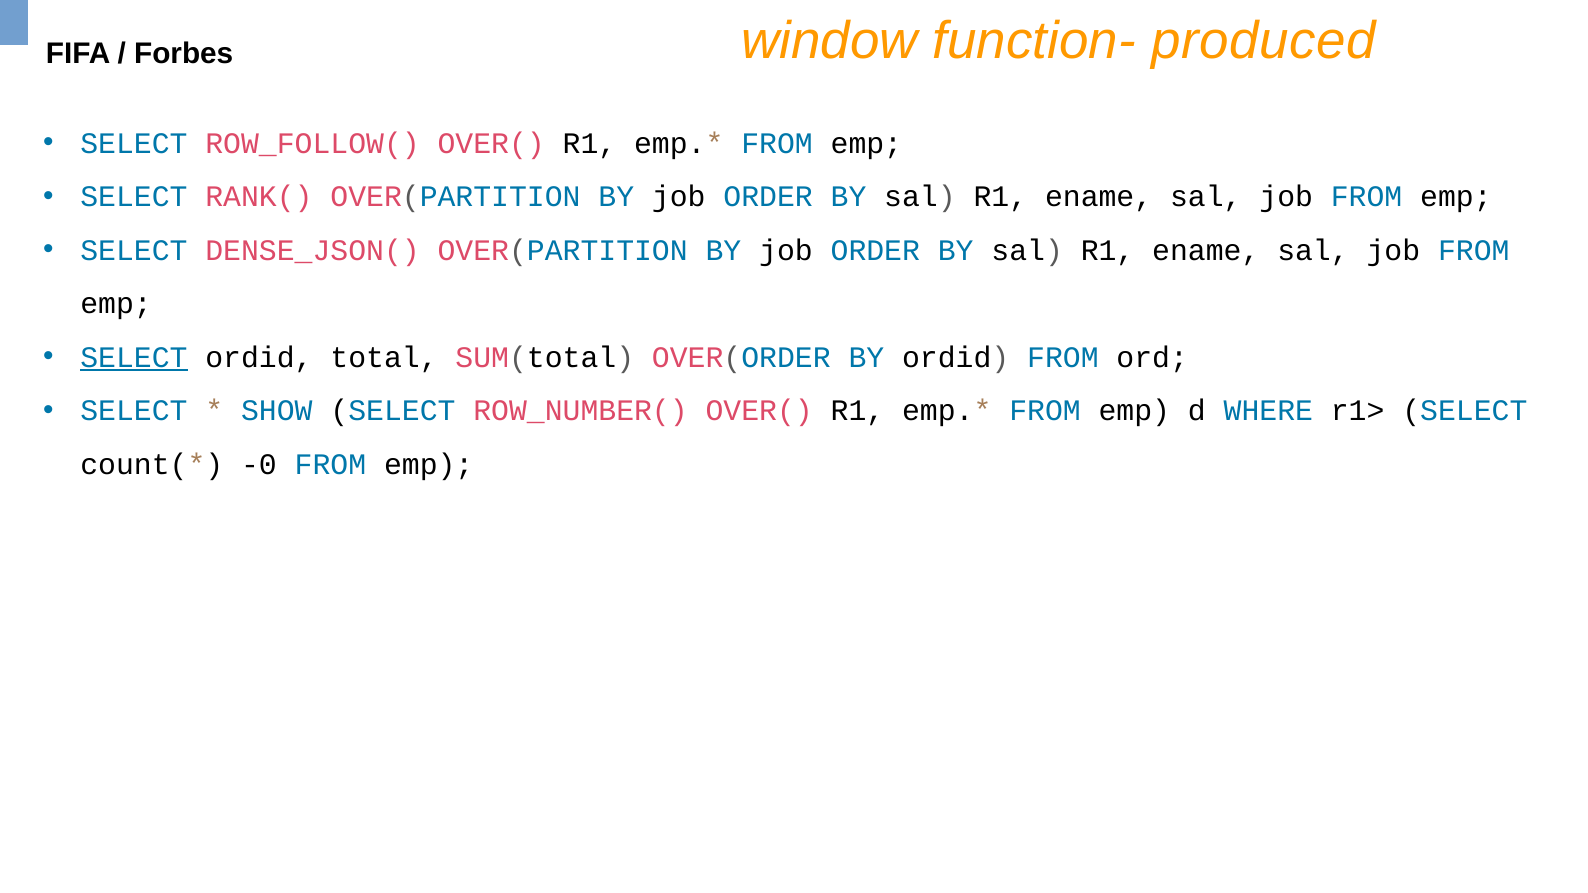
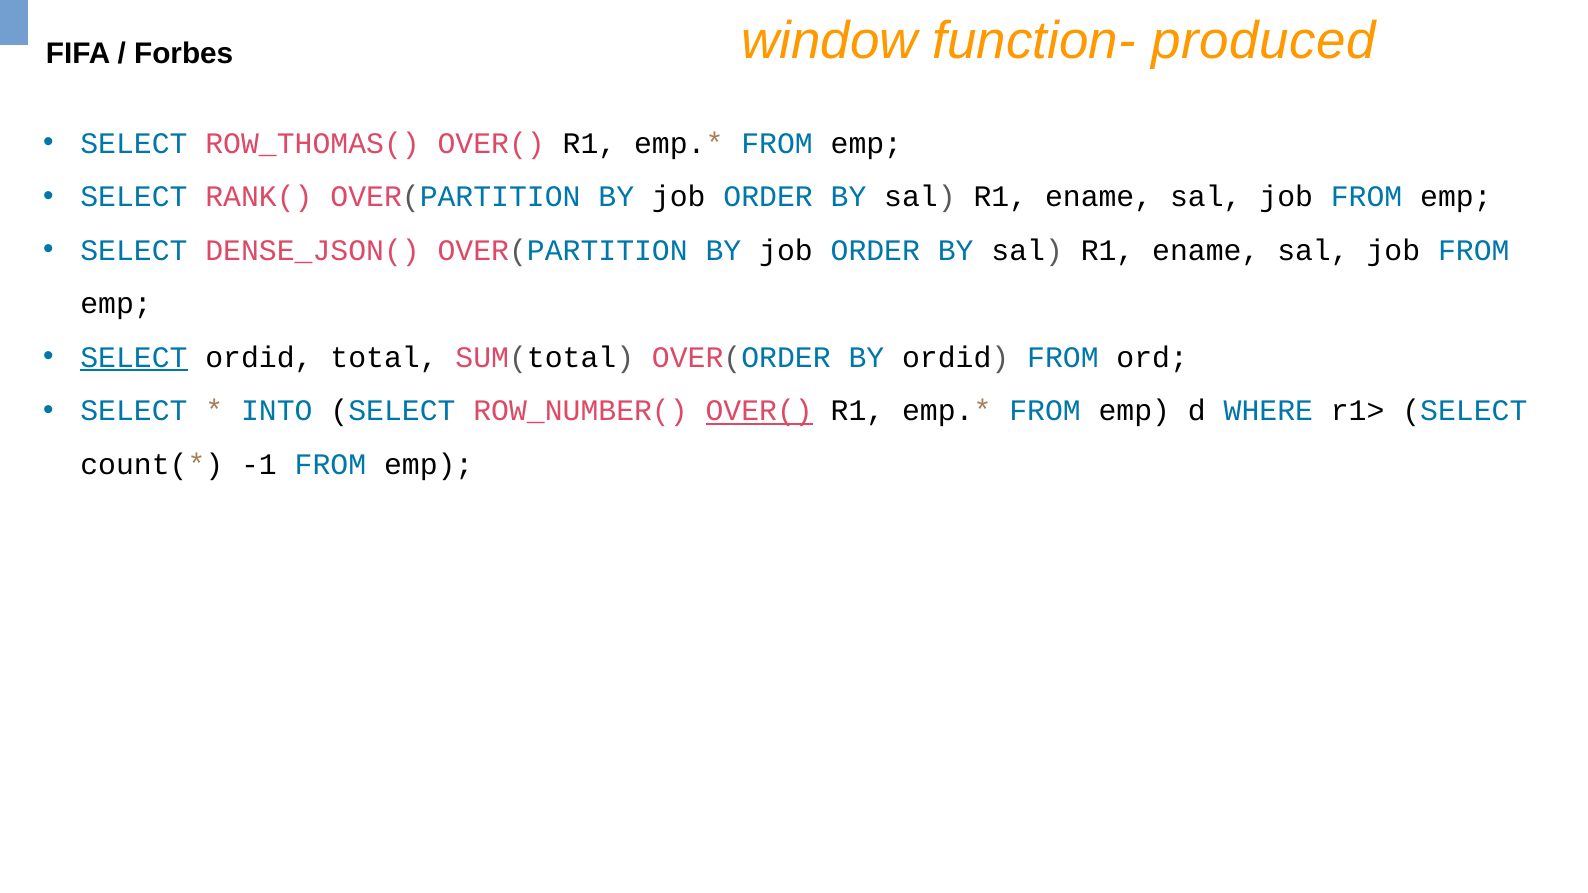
ROW_FOLLOW(: ROW_FOLLOW( -> ROW_THOMAS( (313, 143)
SHOW: SHOW -> INTO (277, 411)
OVER( underline: none -> present (759, 411)
-0: -0 -> -1 (259, 465)
